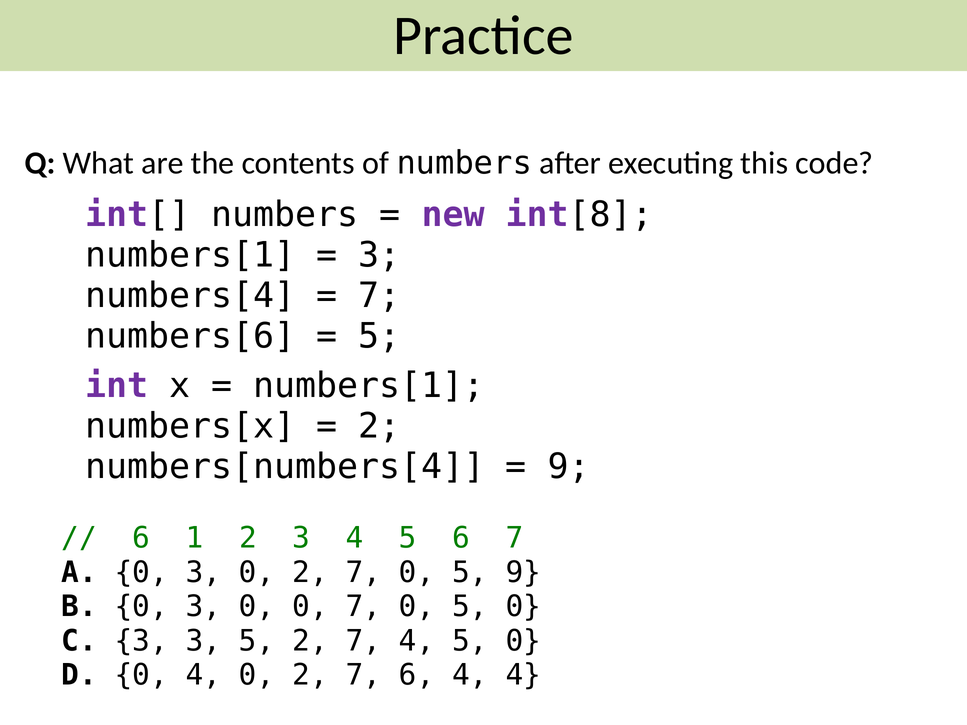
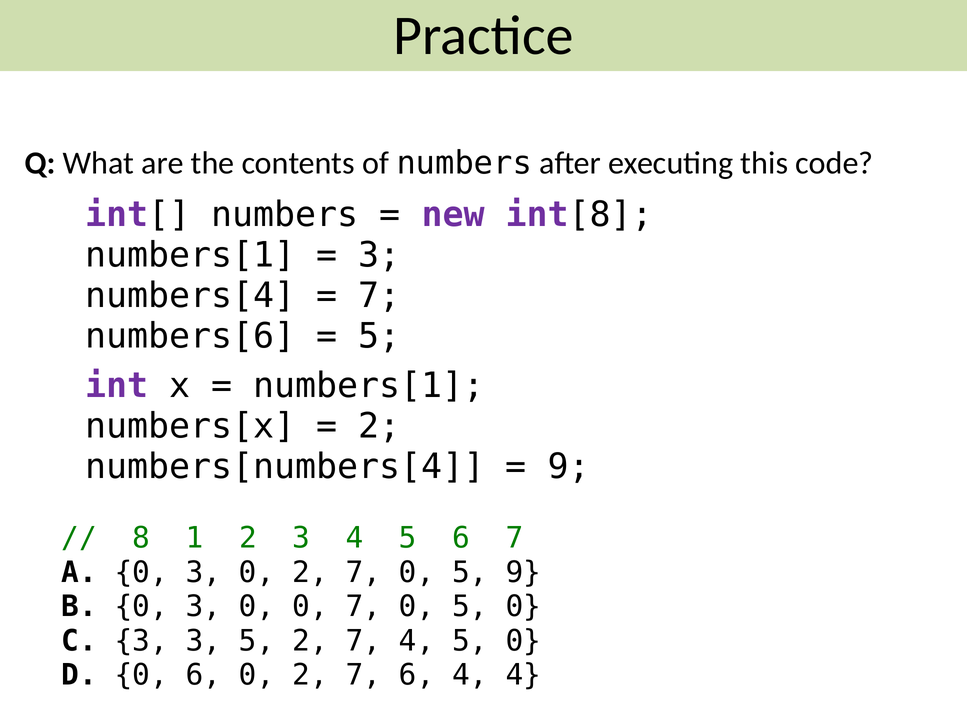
6: 6 -> 8 (141, 538)
0 4: 4 -> 6 (203, 675)
